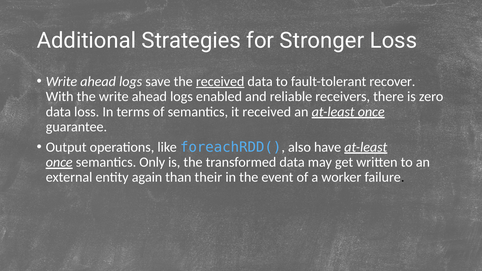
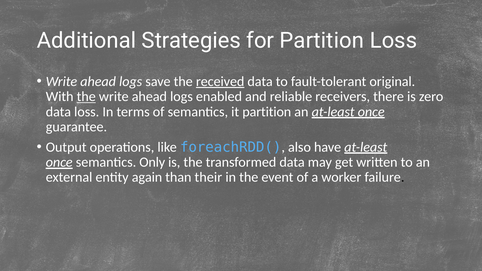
for Stronger: Stronger -> Partition (322, 40)
recover: recover -> original (392, 81)
the underline: none -> present (86, 97)
it received: received -> partition (267, 112)
